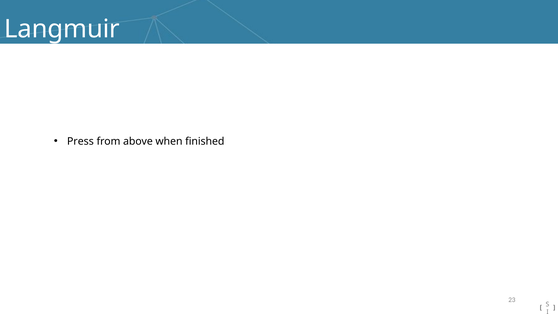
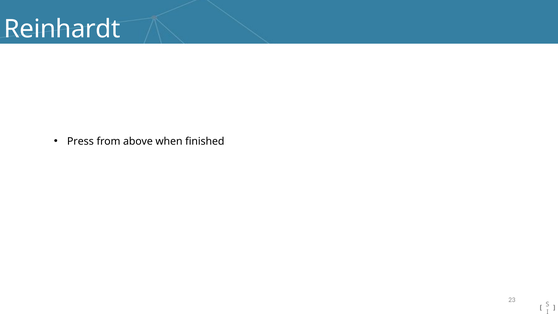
Langmuir: Langmuir -> Reinhardt (62, 29)
